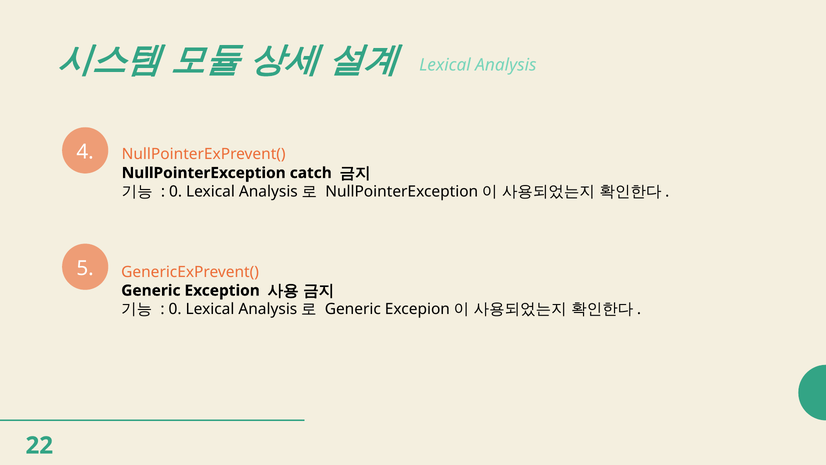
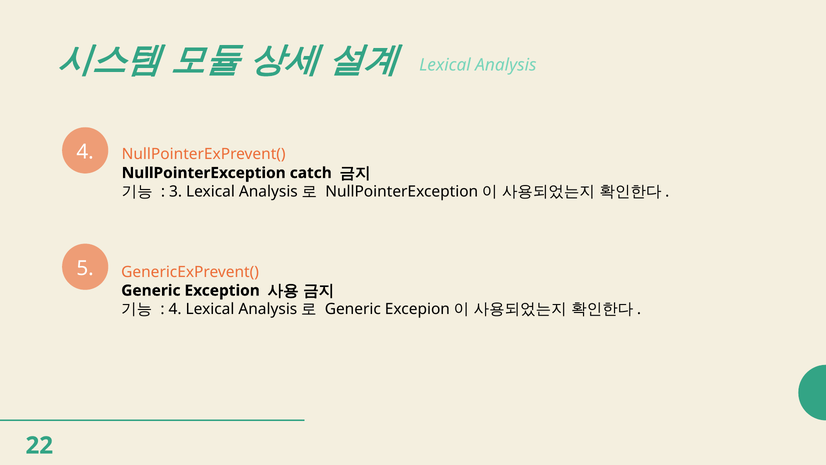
0: 0 -> 3 (176, 191)
0: 0 -> 4 (175, 309)
